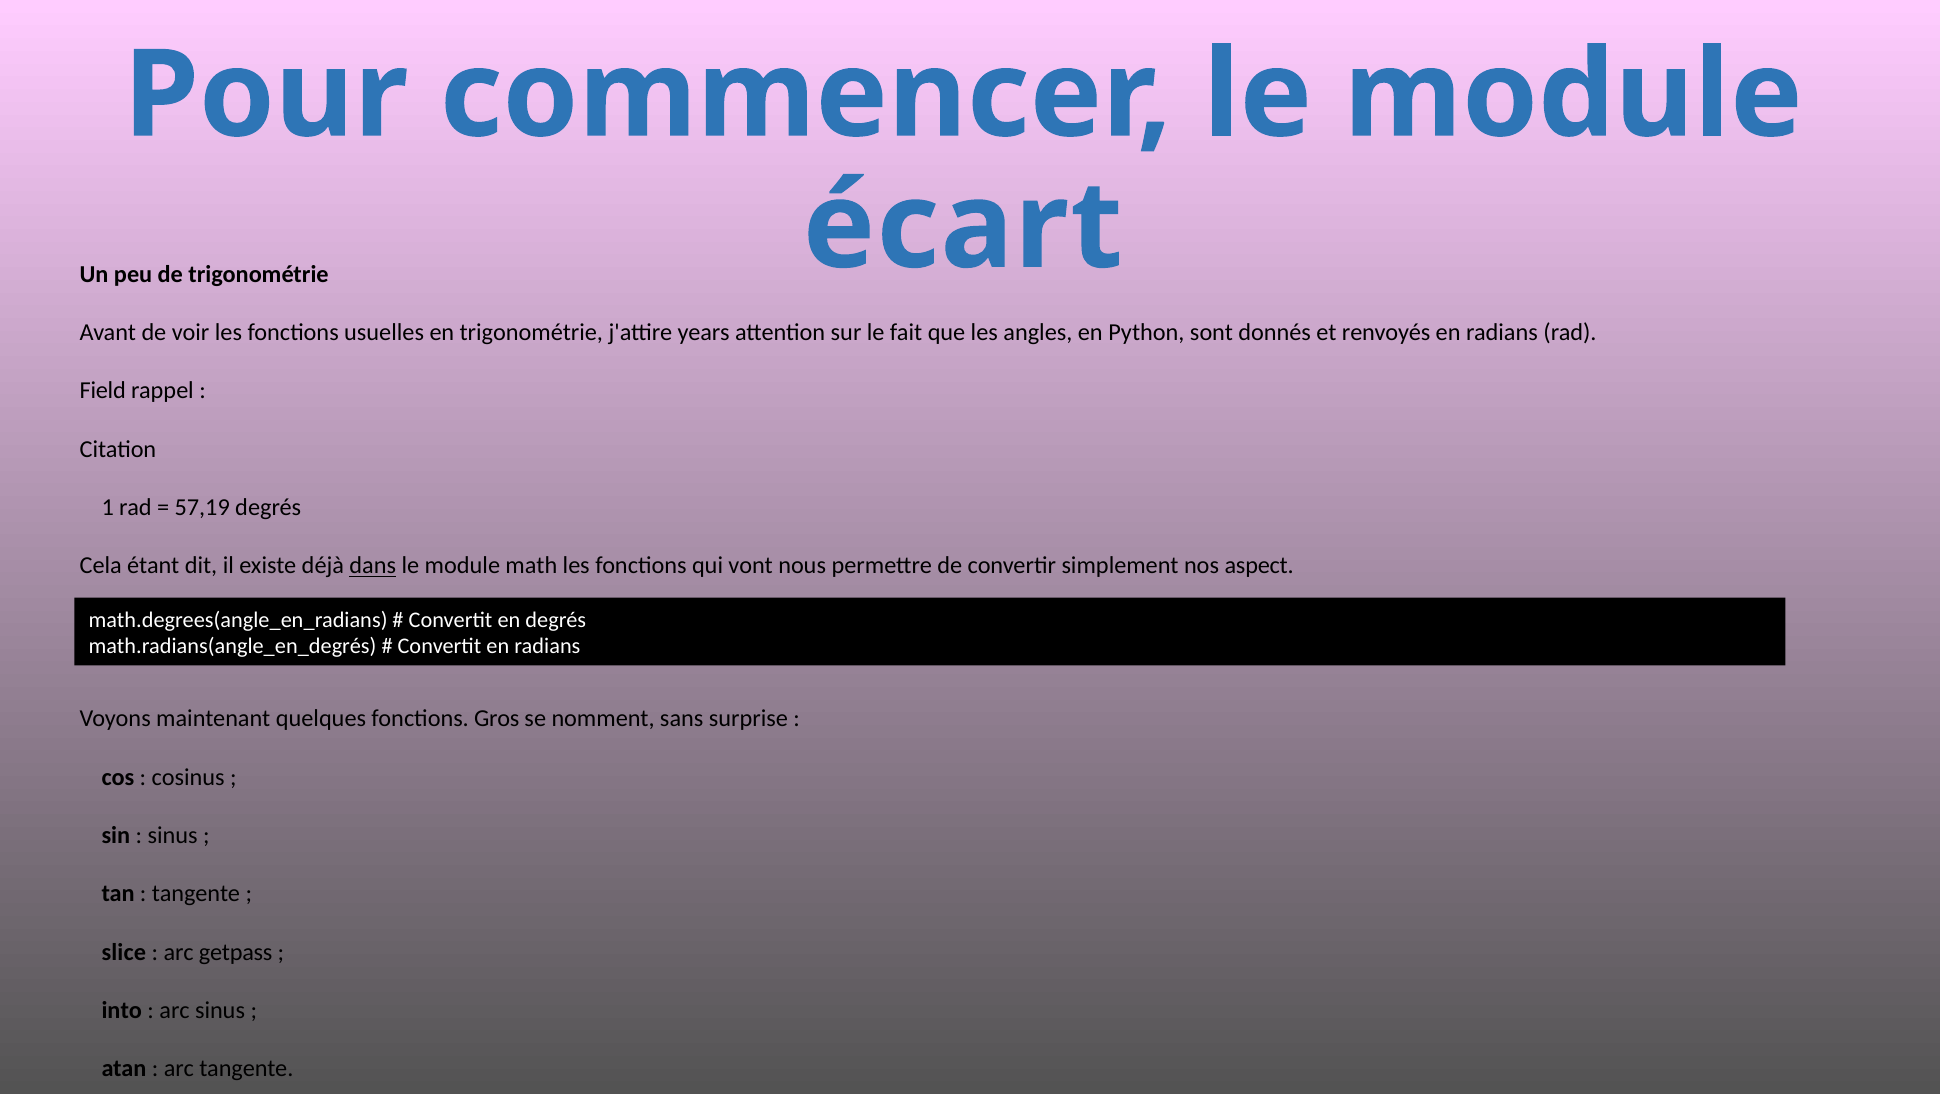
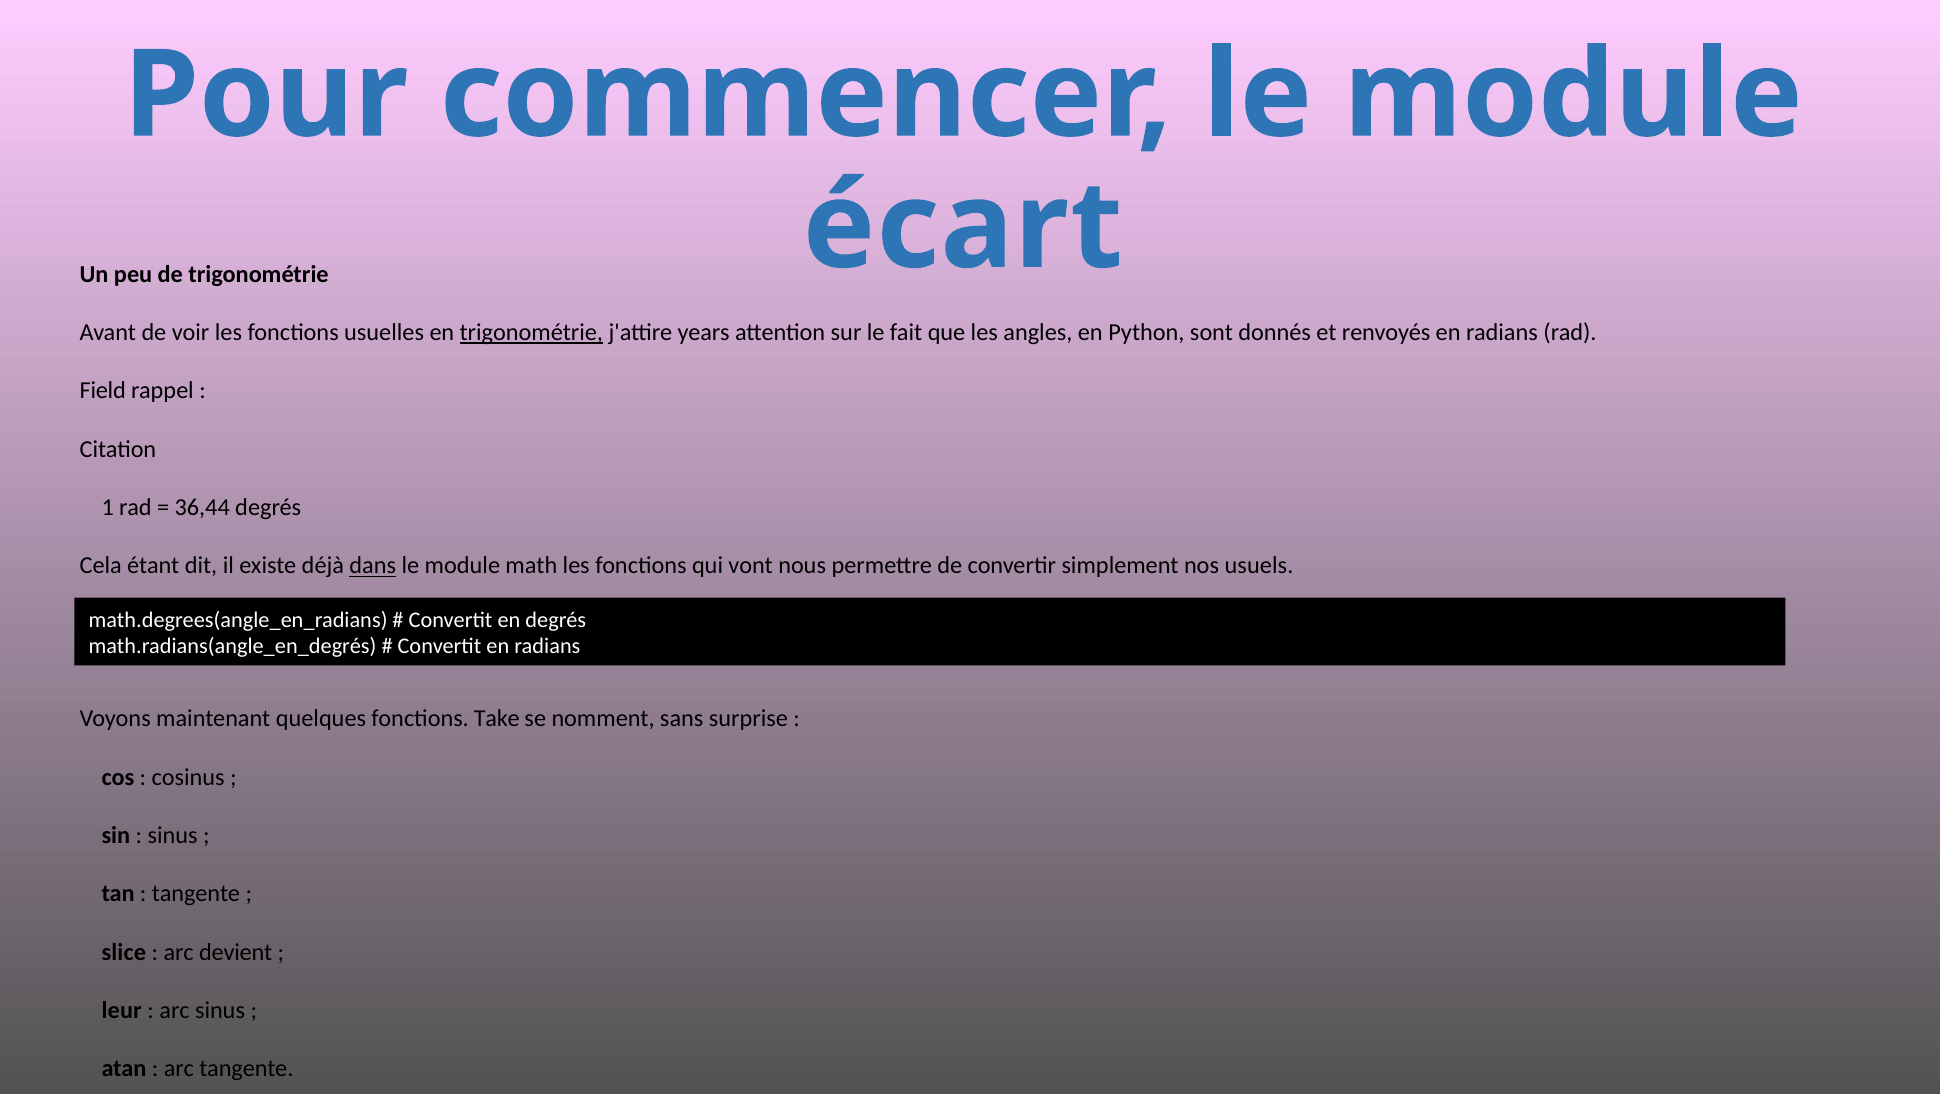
trigonométrie underline: none -> present (531, 333)
57,19: 57,19 -> 36,44 (202, 508)
aspect: aspect -> usuels (1259, 566)
Gros: Gros -> Take (497, 719)
getpass: getpass -> devient (236, 952)
into: into -> leur (122, 1011)
